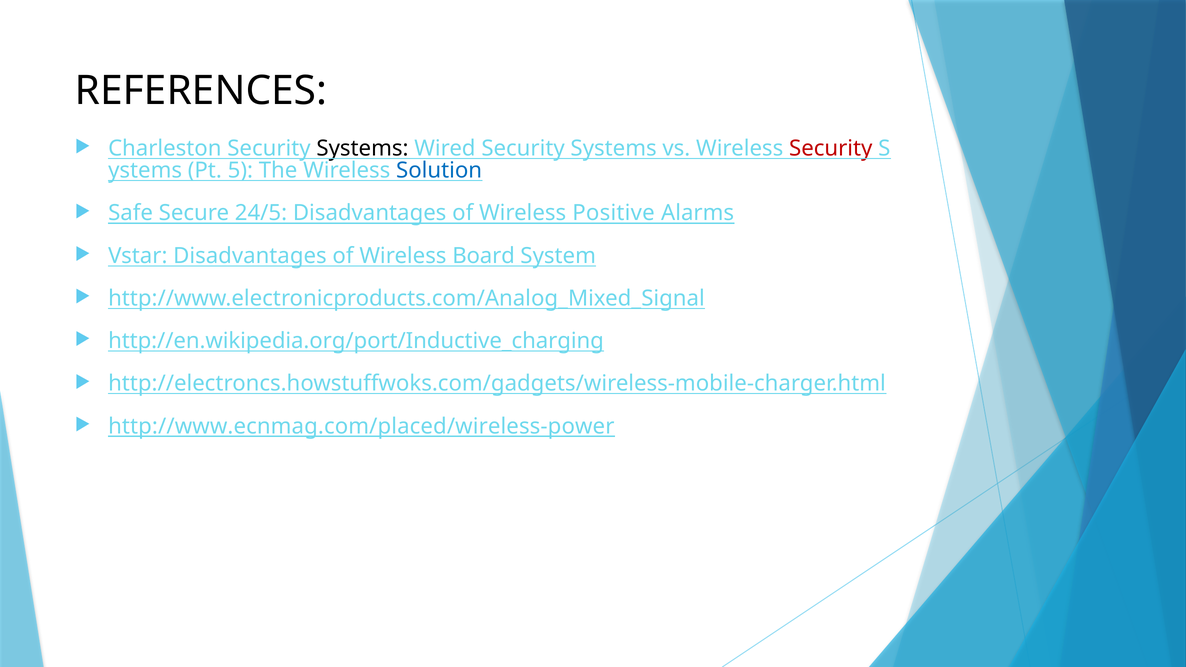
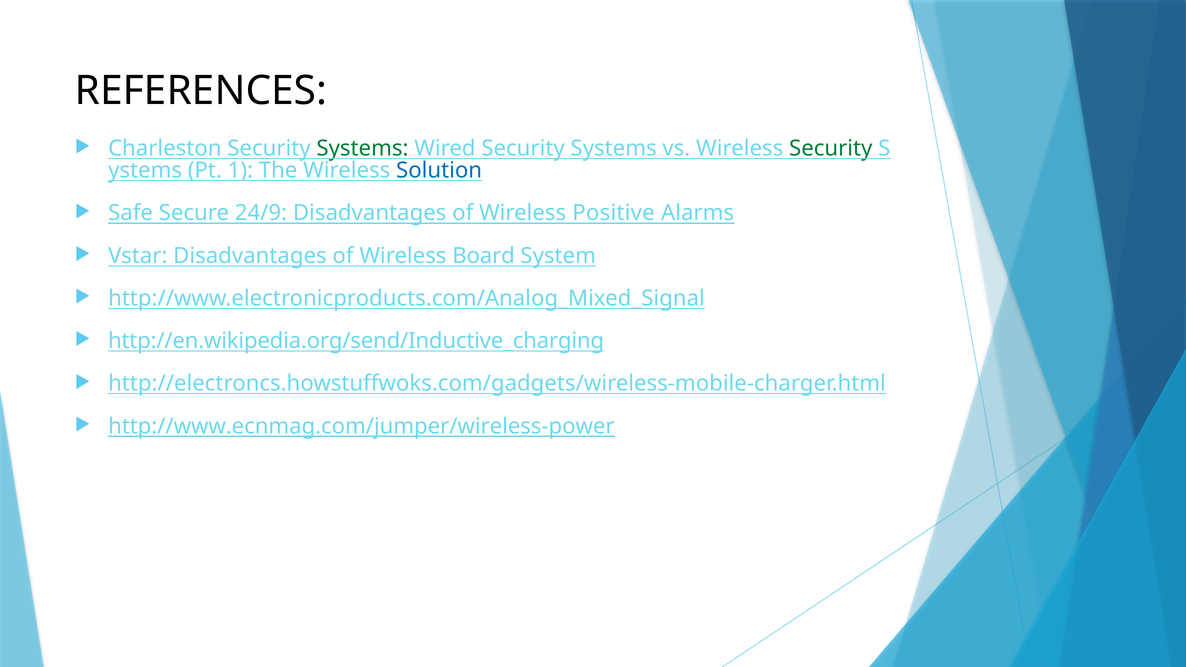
Systems colour: black -> green (362, 148)
Security colour: red -> green (831, 148)
5: 5 -> 1 (240, 171)
24/5: 24/5 -> 24/9 (261, 213)
http://en.wikipedia.org/port/Inductive_charging: http://en.wikipedia.org/port/Inductive_charging -> http://en.wikipedia.org/send/Inductive_charging (356, 341)
http://www.ecnmag.com/placed/wireless-power: http://www.ecnmag.com/placed/wireless-power -> http://www.ecnmag.com/jumper/wireless-power (361, 426)
